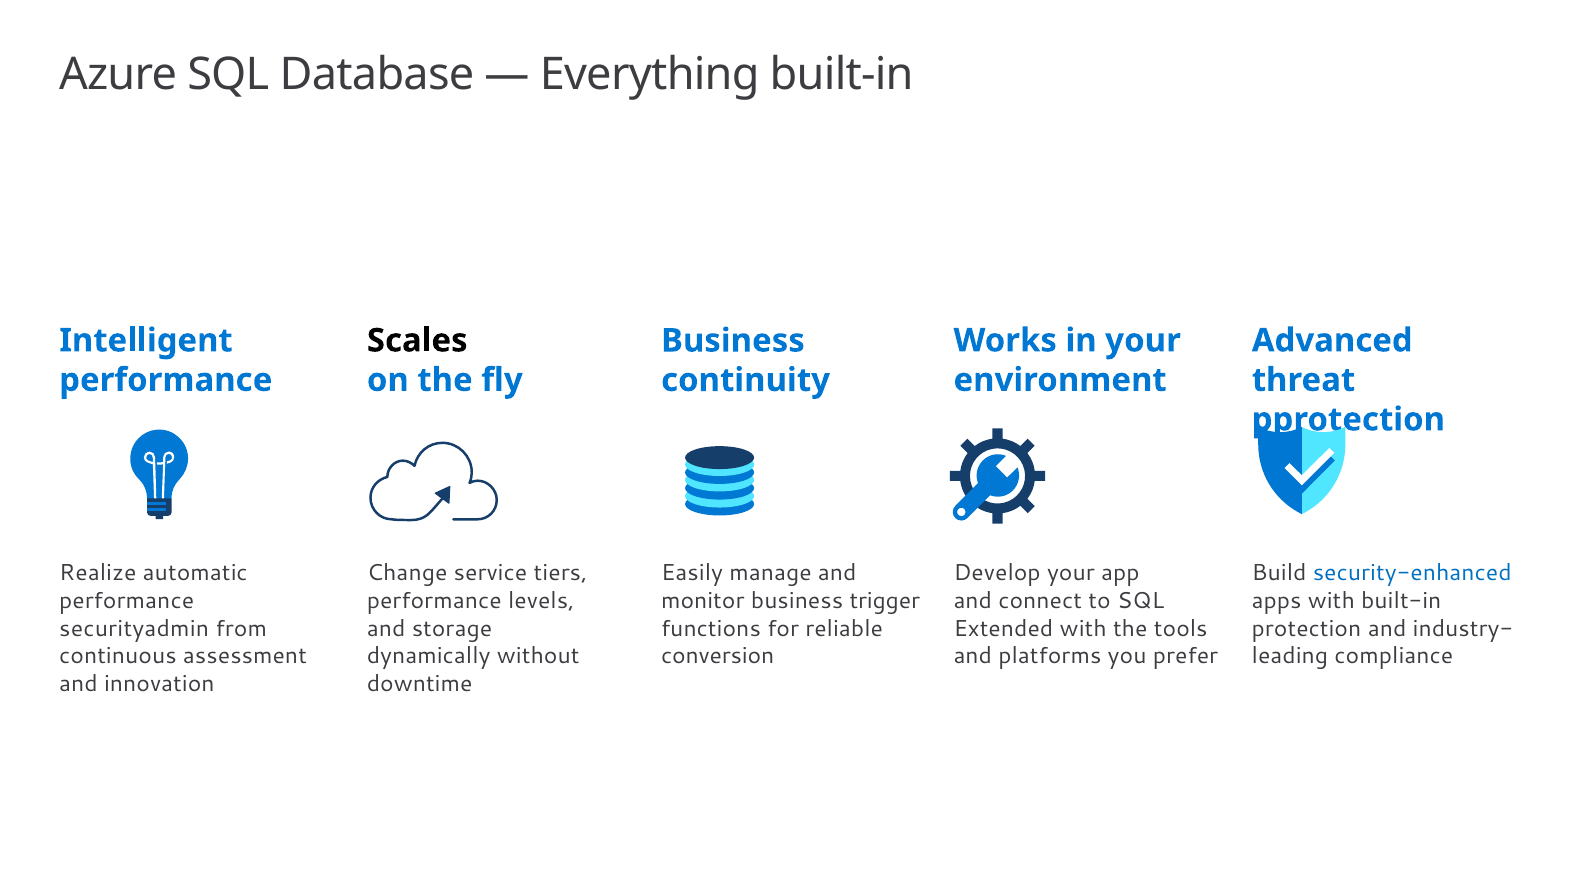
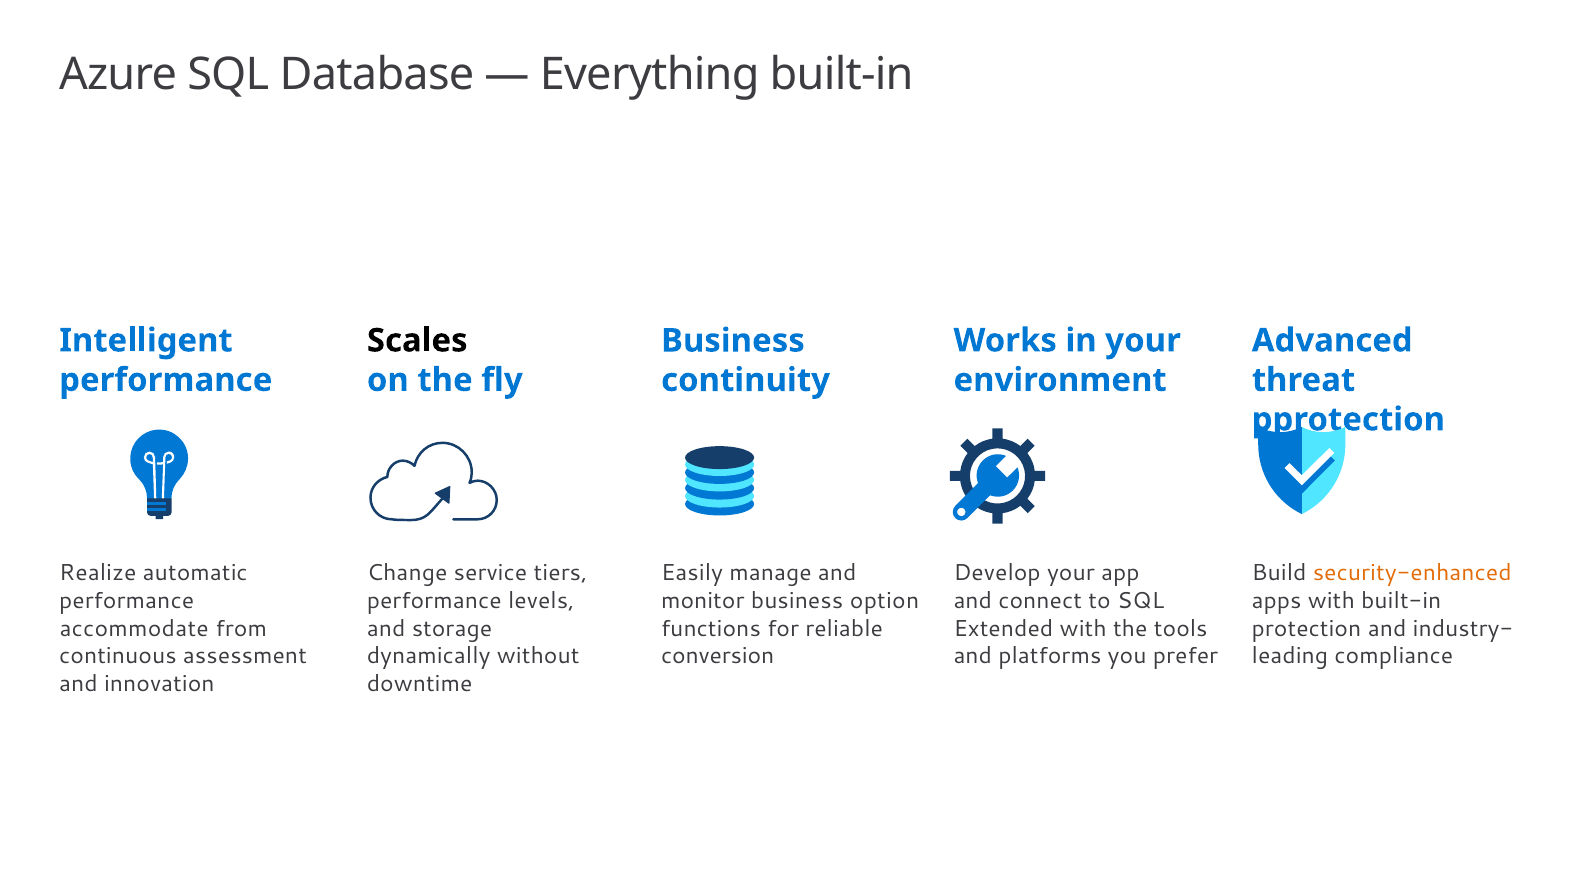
security-enhanced colour: blue -> orange (1412, 573)
trigger: trigger -> option (885, 601)
securityadmin: securityadmin -> accommodate (134, 628)
